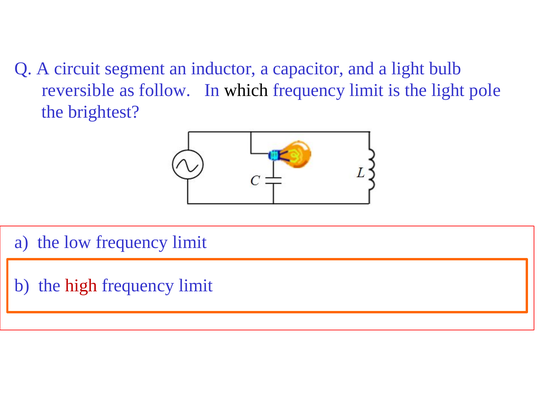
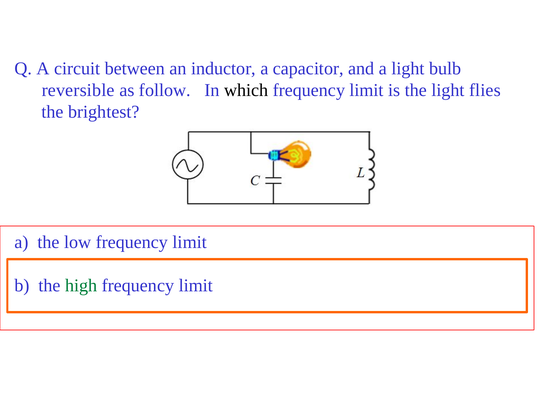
segment: segment -> between (135, 69)
pole: pole -> flies (485, 90)
high colour: red -> green (81, 286)
